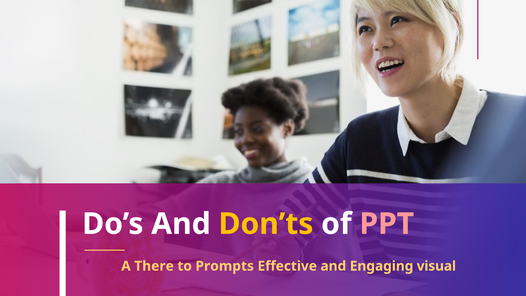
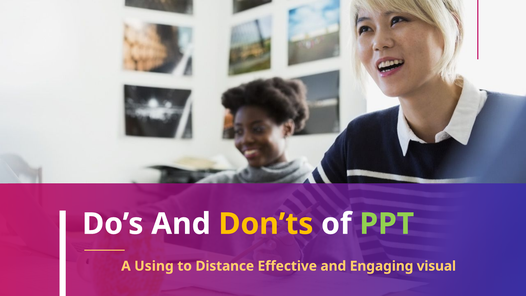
PPT colour: pink -> light green (387, 224)
There: There -> Using (154, 266)
Prompts: Prompts -> Distance (225, 266)
